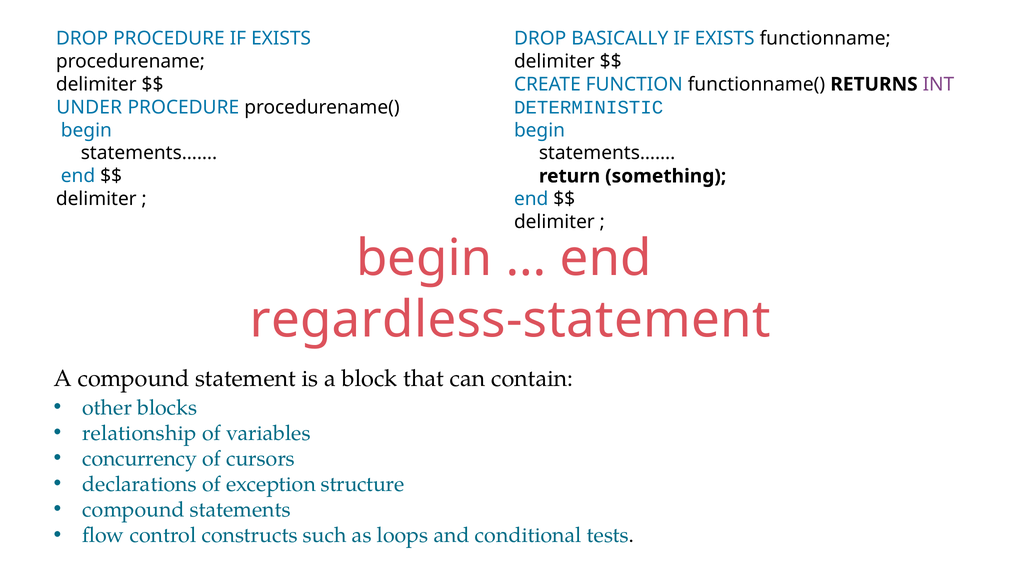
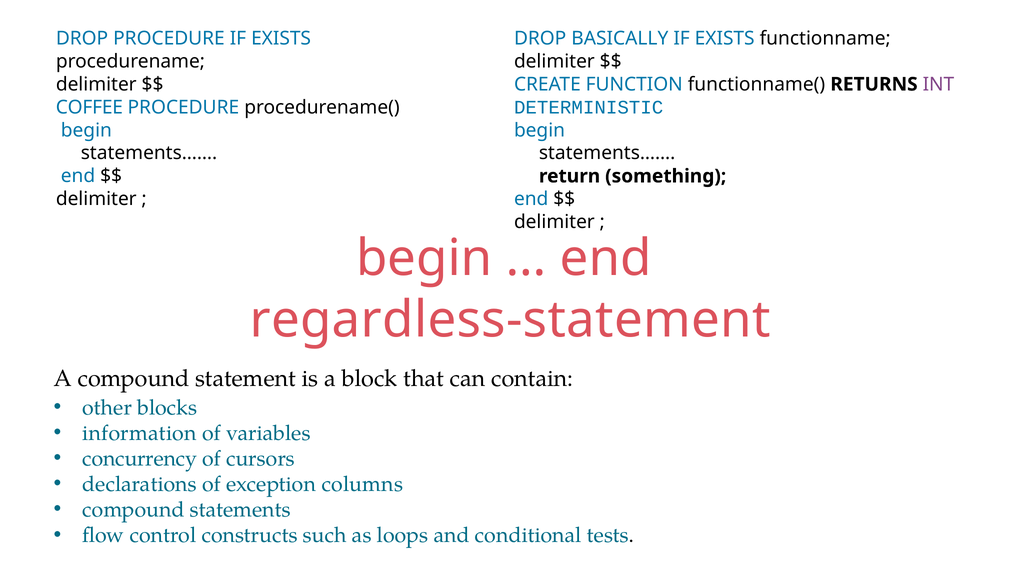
UNDER: UNDER -> COFFEE (89, 107)
relationship: relationship -> information (140, 433)
structure: structure -> columns (362, 484)
